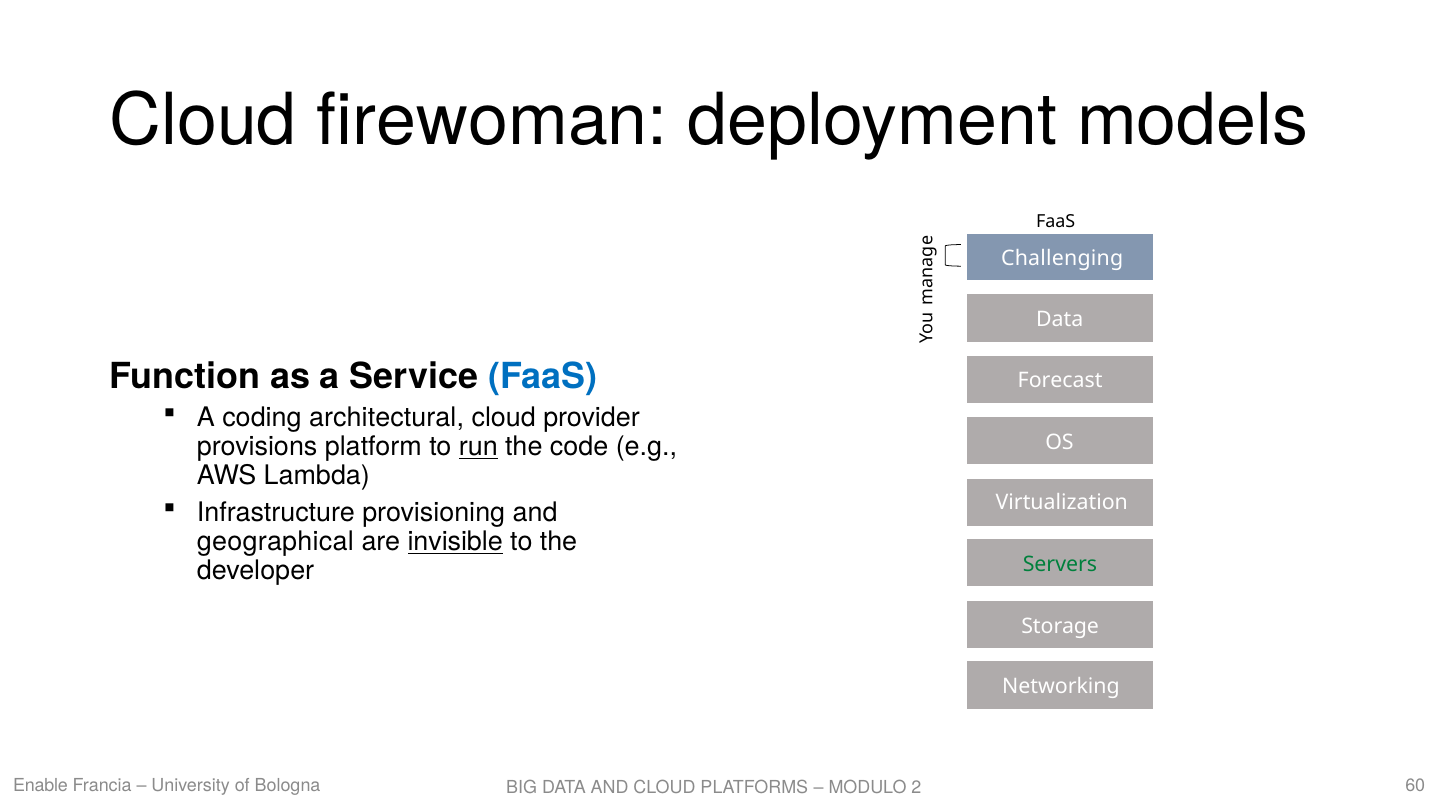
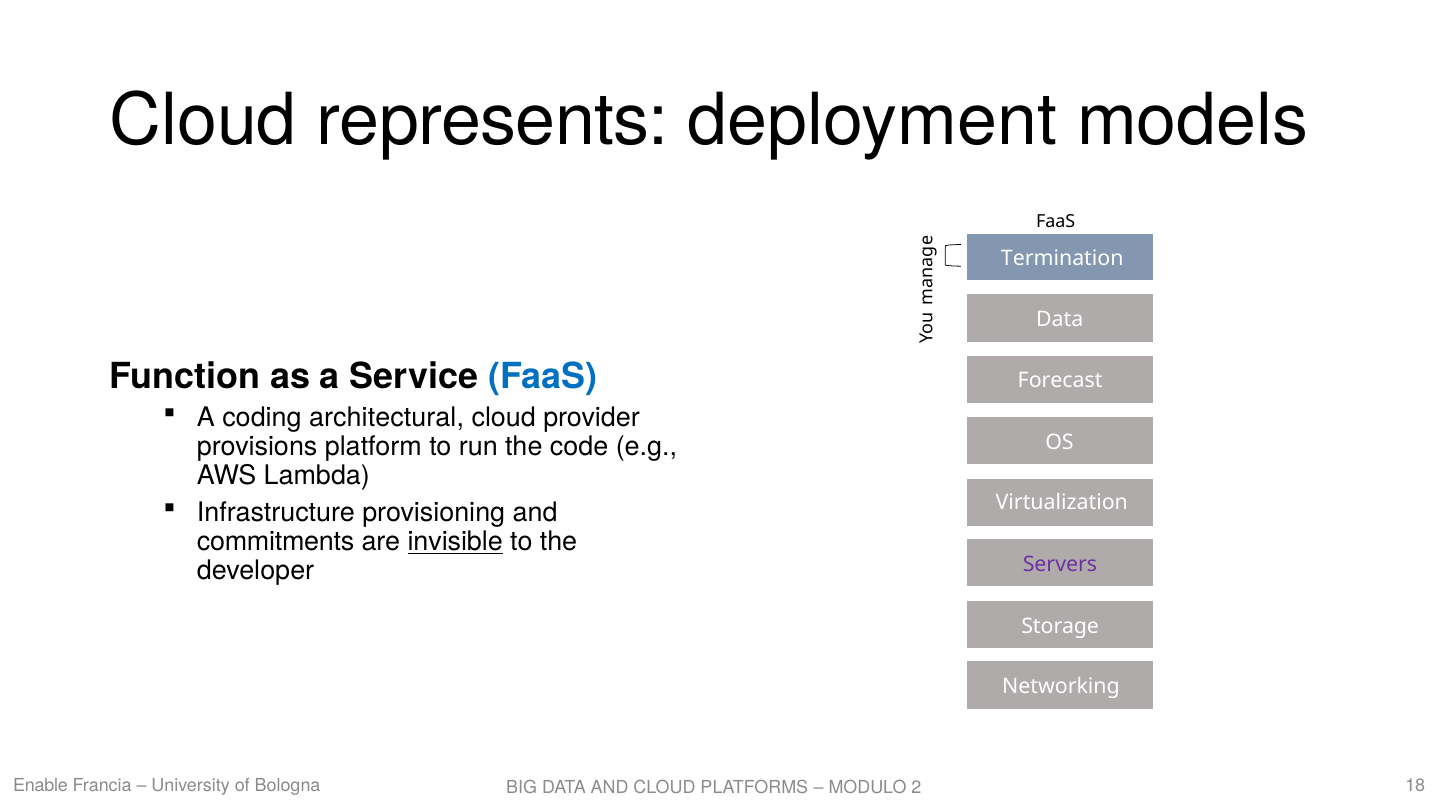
firewoman: firewoman -> represents (493, 121)
Challenging: Challenging -> Termination (1062, 258)
run underline: present -> none (478, 447)
geographical: geographical -> commitments (276, 542)
Servers colour: green -> purple (1060, 564)
60: 60 -> 18 (1415, 785)
